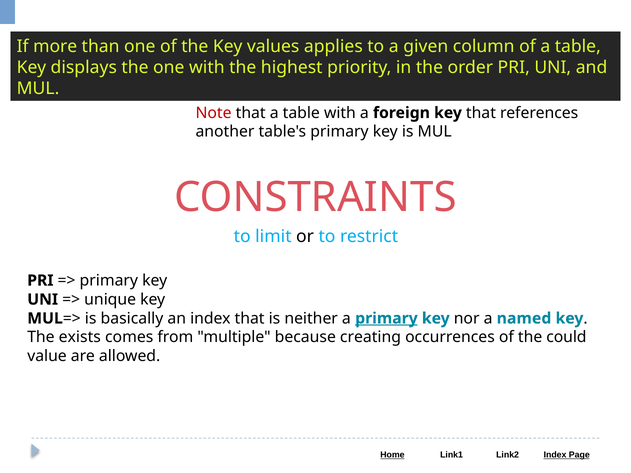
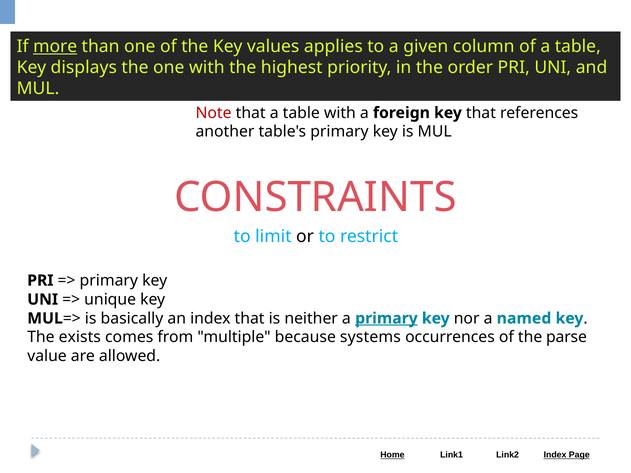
more underline: none -> present (55, 46)
creating: creating -> systems (370, 337)
could: could -> parse (566, 337)
